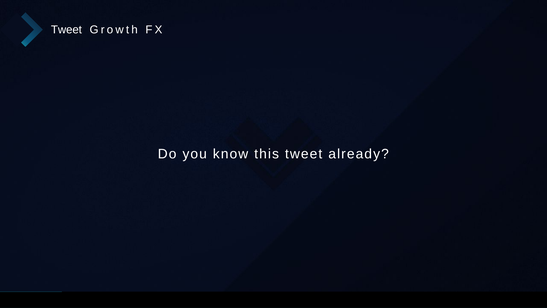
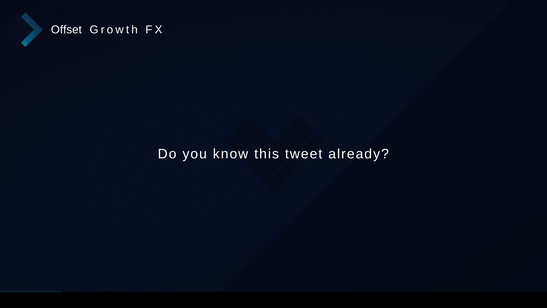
Tweet: Tweet -> Offset (66, 30)
